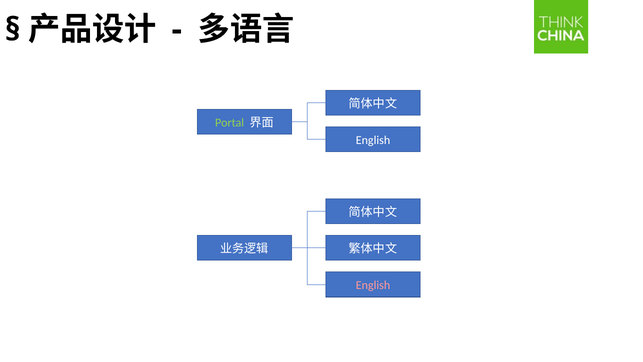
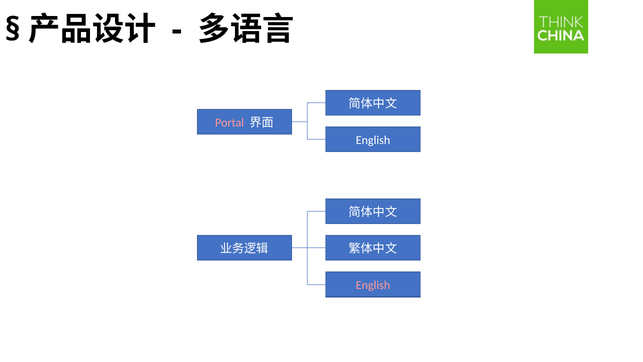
Portal colour: light green -> pink (230, 122)
